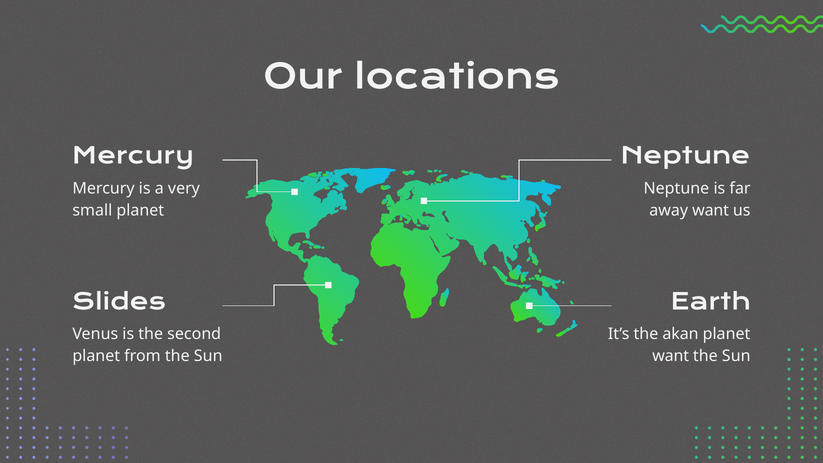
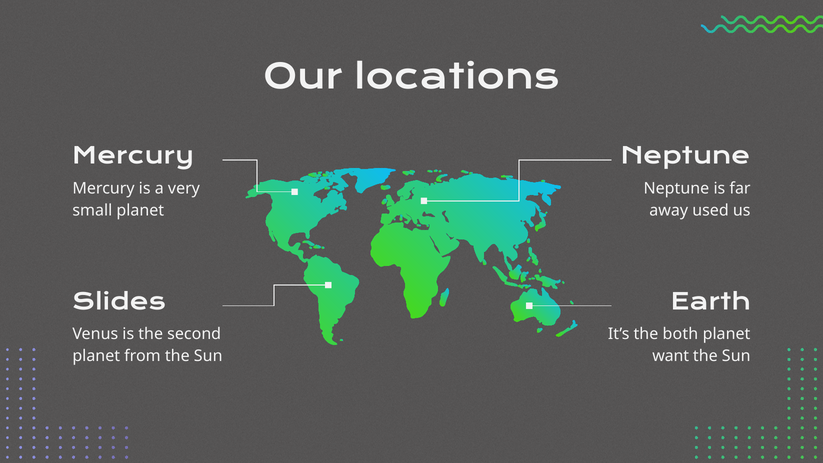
away want: want -> used (710, 210)
akan: akan -> both (680, 334)
